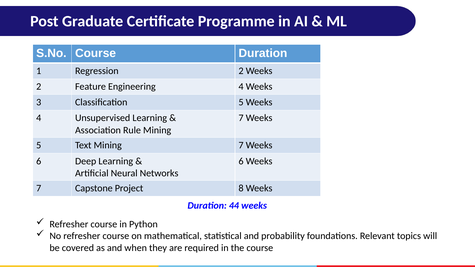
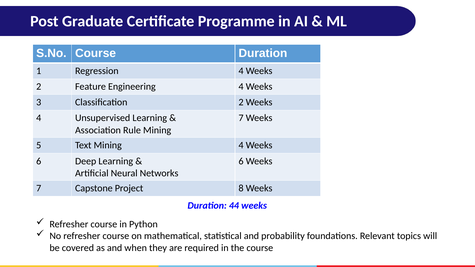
Regression 2: 2 -> 4 (241, 71)
Classification 5: 5 -> 2 (241, 102)
Text Mining 7: 7 -> 4 (241, 145)
